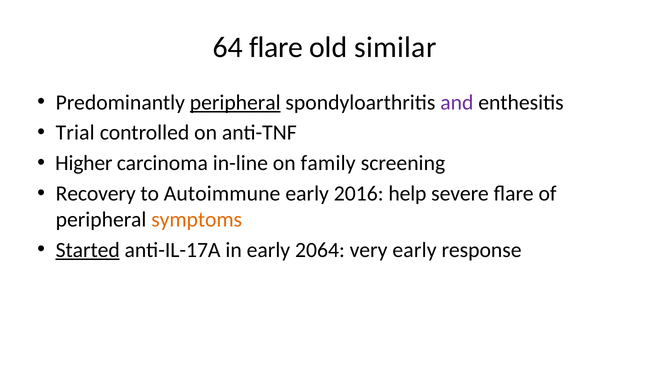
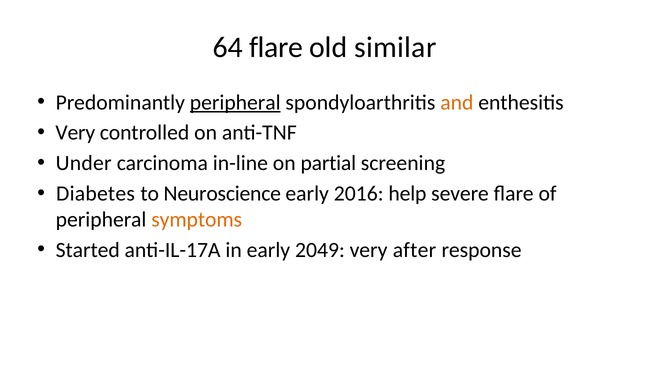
and colour: purple -> orange (457, 102)
Trial: Trial -> Very (75, 133)
Higher: Higher -> Under (84, 163)
family: family -> partial (328, 163)
Recovery: Recovery -> Diabetes (95, 193)
Autoimmune: Autoimmune -> Neuroscience (222, 193)
Started underline: present -> none (88, 250)
2064: 2064 -> 2049 (320, 250)
very early: early -> after (414, 250)
